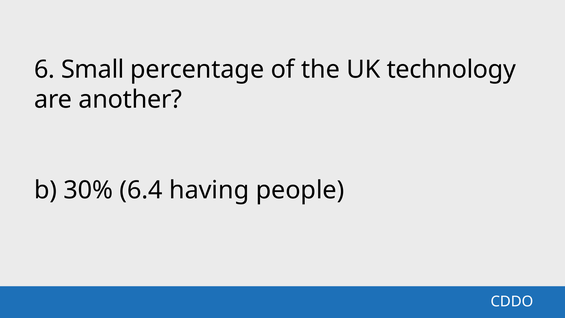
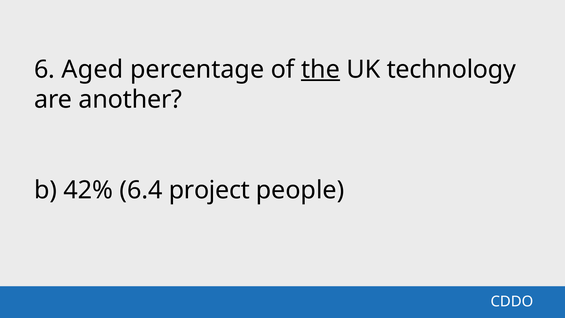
Small: Small -> Aged (92, 69)
the underline: none -> present (320, 69)
30%: 30% -> 42% (88, 190)
having: having -> project (209, 190)
